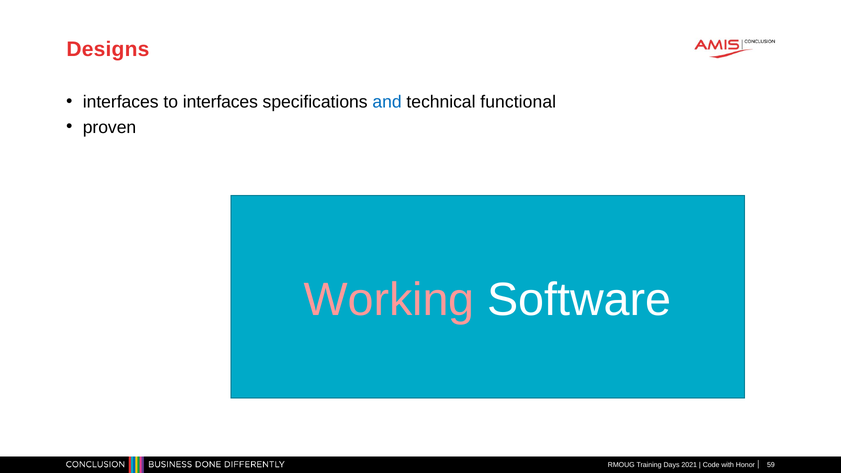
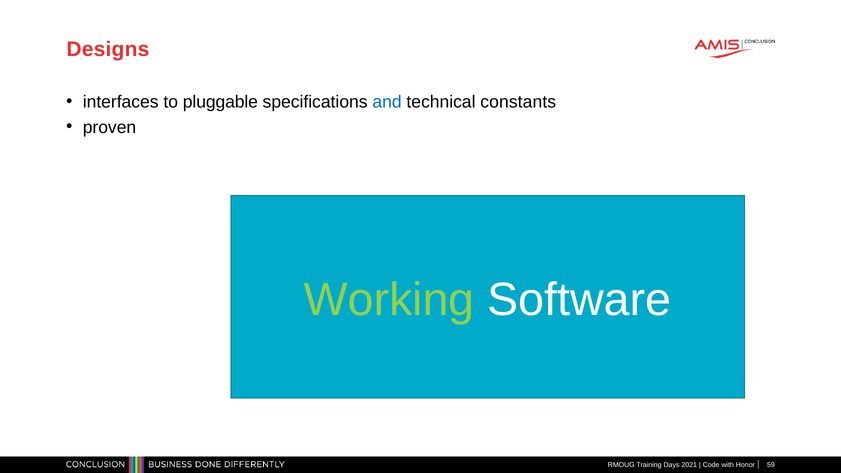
to interfaces: interfaces -> pluggable (220, 102)
functional: functional -> constants (518, 102)
Working colour: pink -> light green (389, 300)
